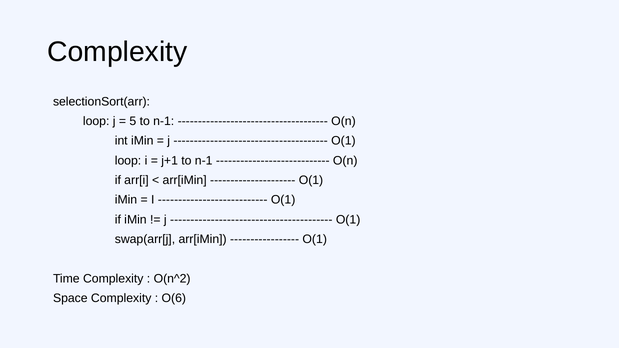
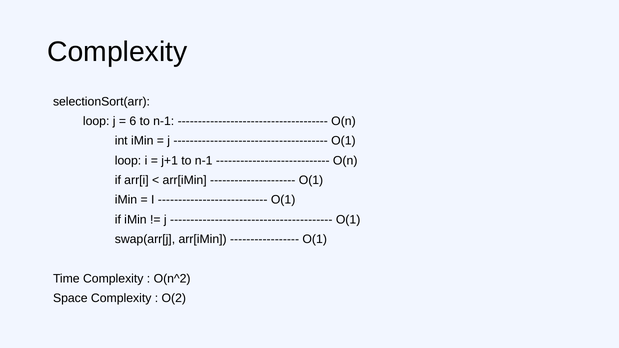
5: 5 -> 6 (133, 121)
O(6: O(6 -> O(2 (174, 298)
